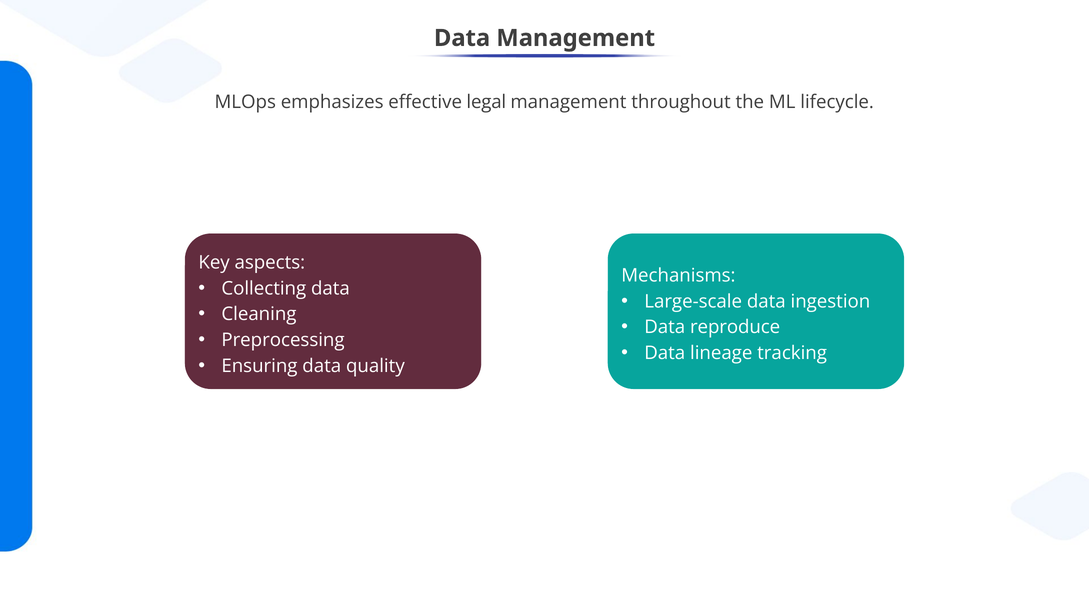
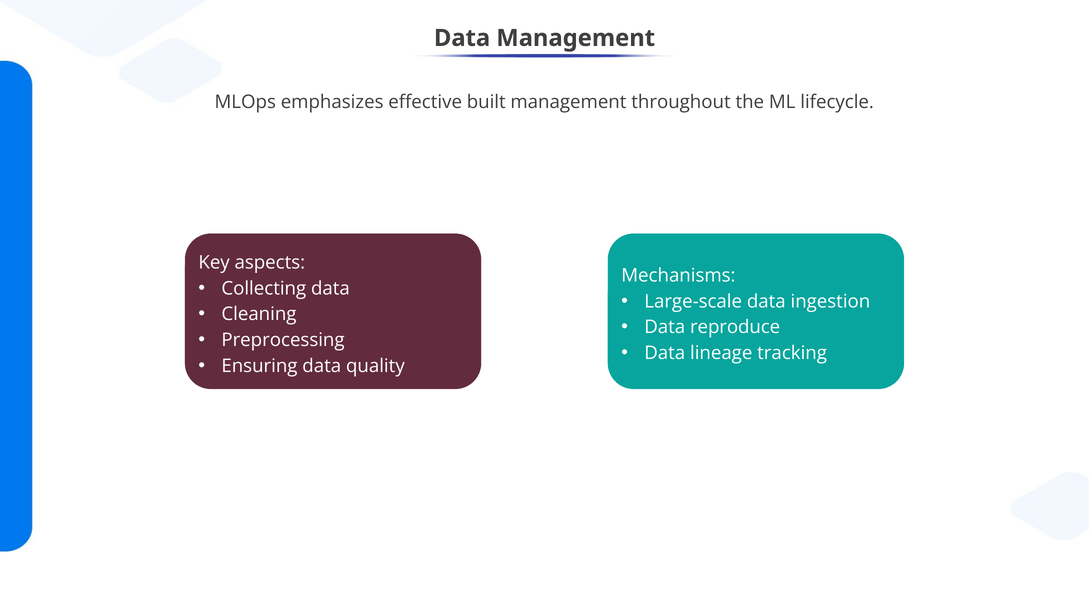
legal: legal -> built (486, 102)
